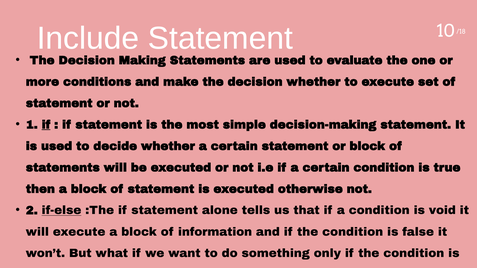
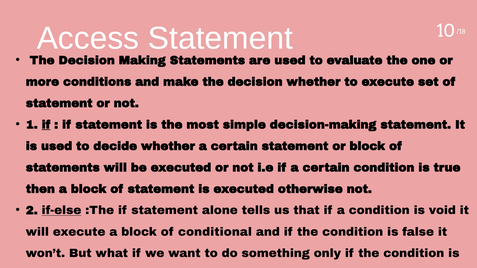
Include: Include -> Access (88, 38)
information: information -> conditional (215, 232)
